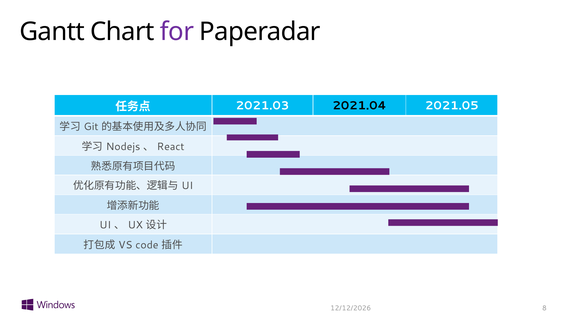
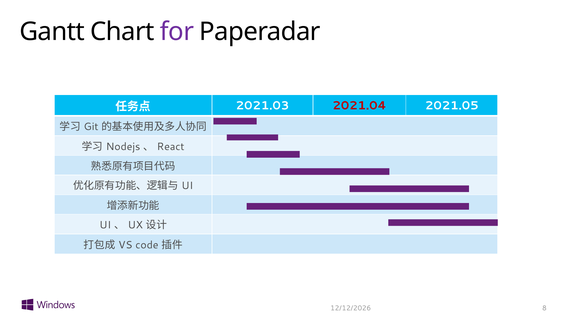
2021.04 colour: black -> red (359, 106)
